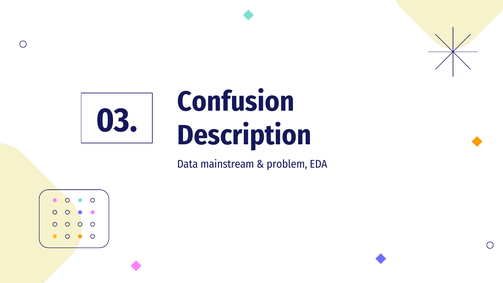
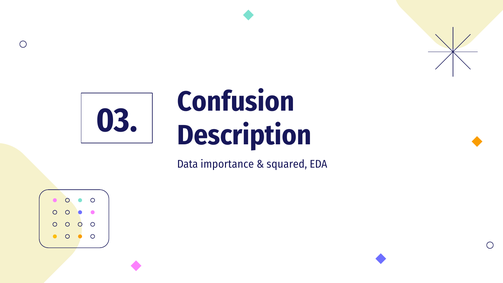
mainstream: mainstream -> importance (227, 164)
problem: problem -> squared (287, 164)
